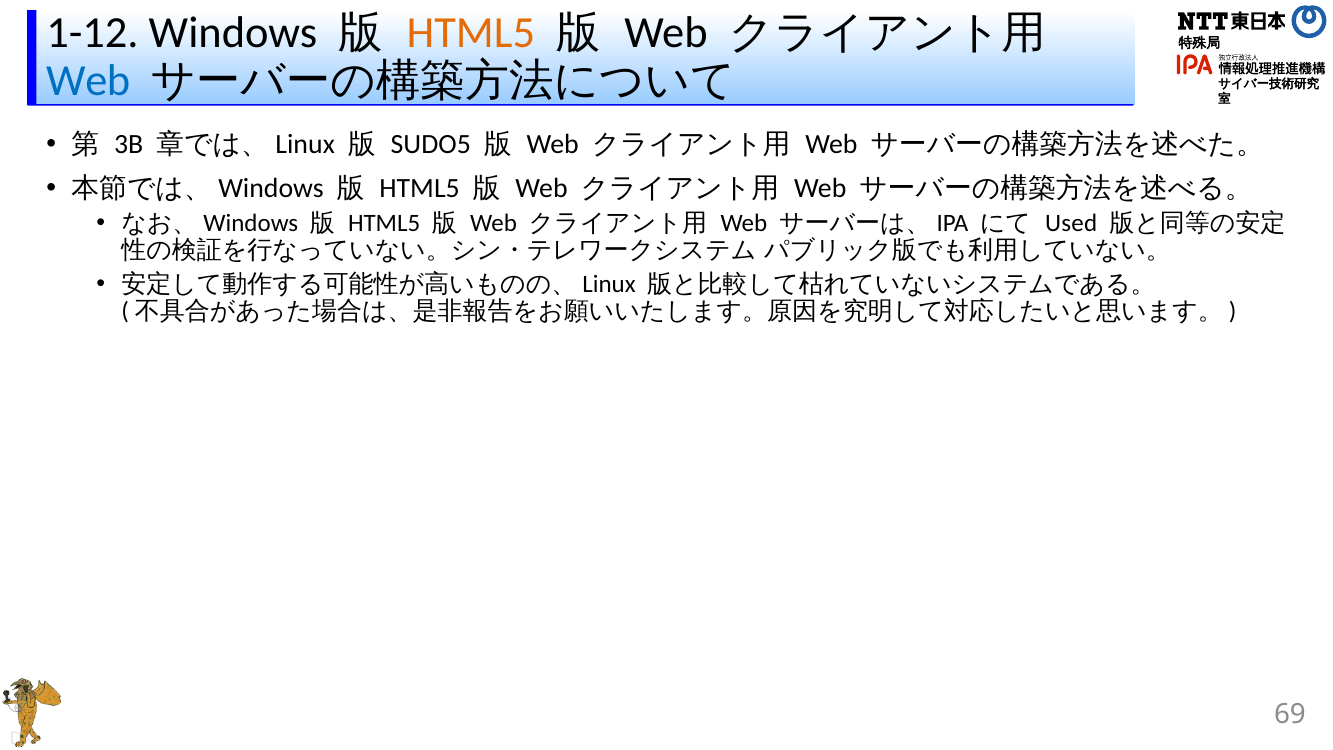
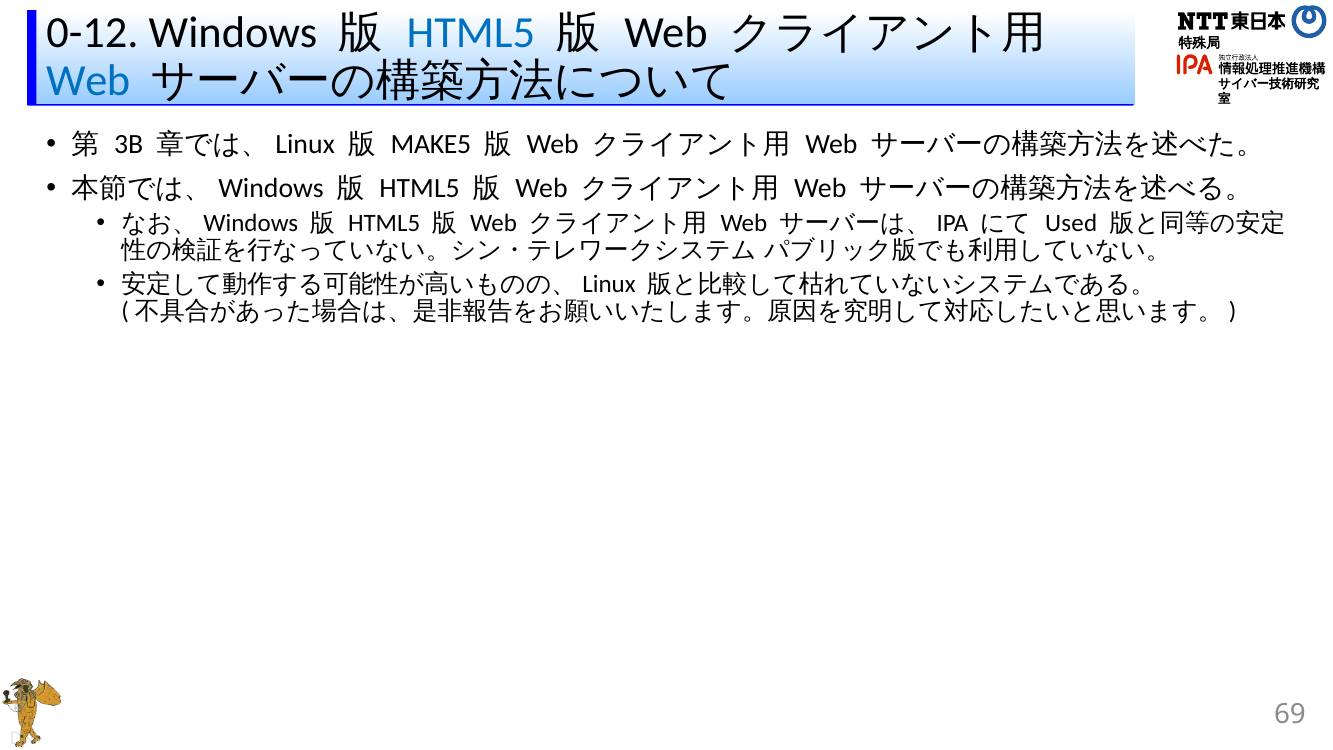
1-12: 1-12 -> 0-12 (92, 33)
HTML5 colour: orange -> blue (471, 33)
SUDO5: SUDO5 -> MAKE5 (431, 144)
